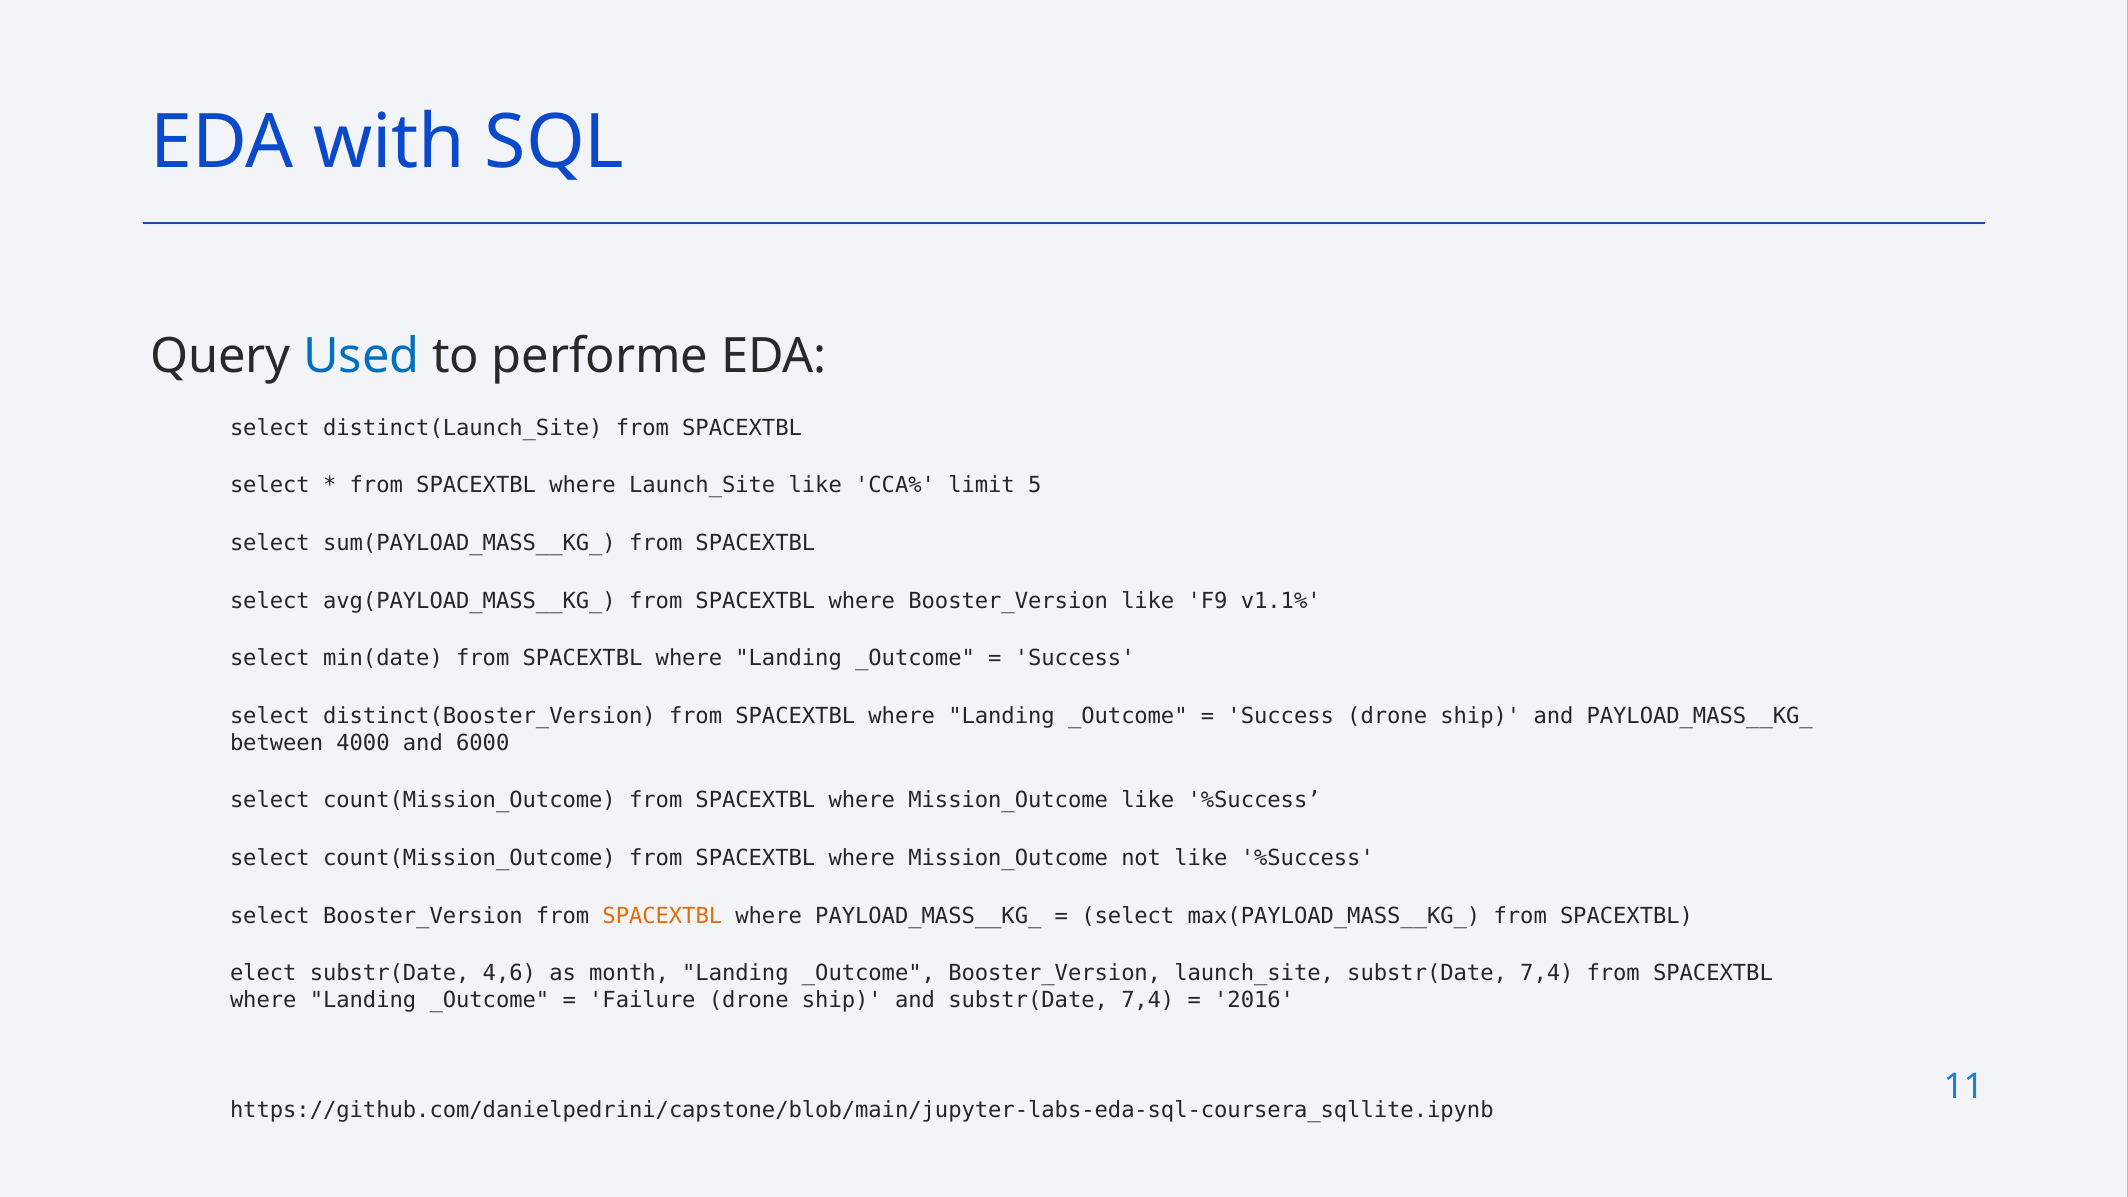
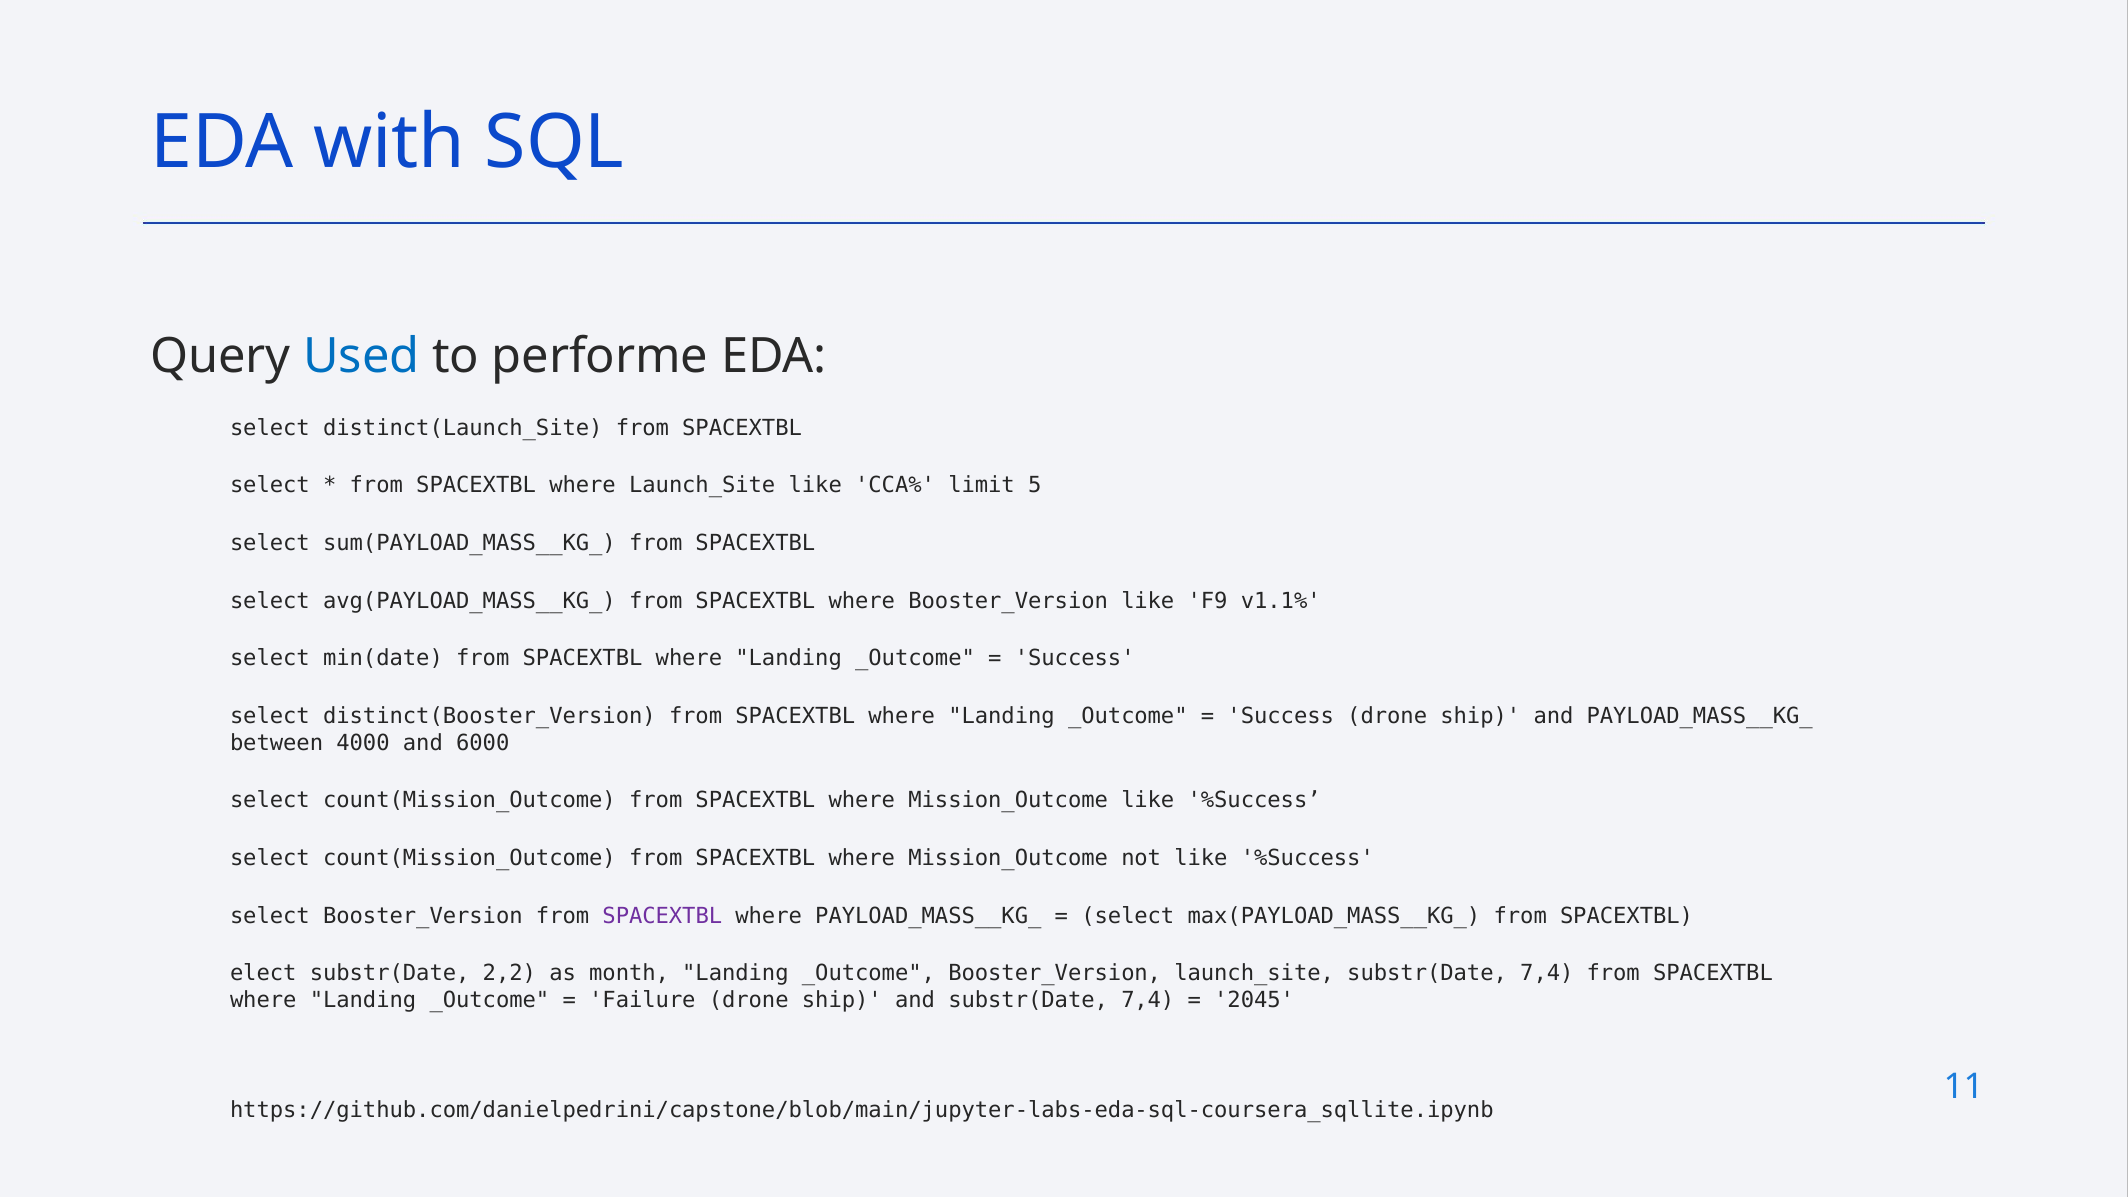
SPACEXTBL colour: orange -> purple (662, 916)
4,6: 4,6 -> 2,2 (509, 973)
2016: 2016 -> 2045 (1254, 1000)
